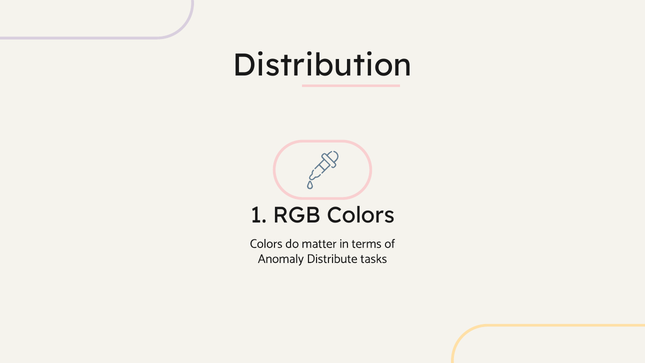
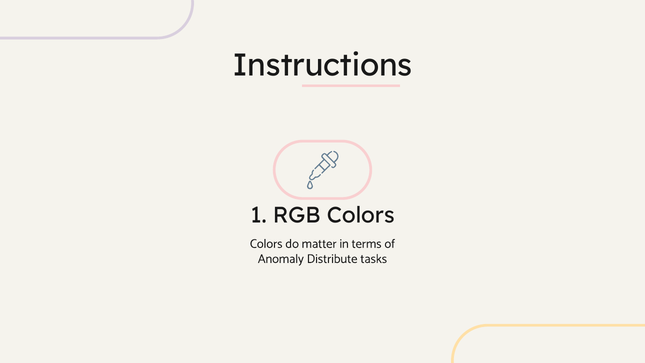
Distribution: Distribution -> Instructions (323, 66)
